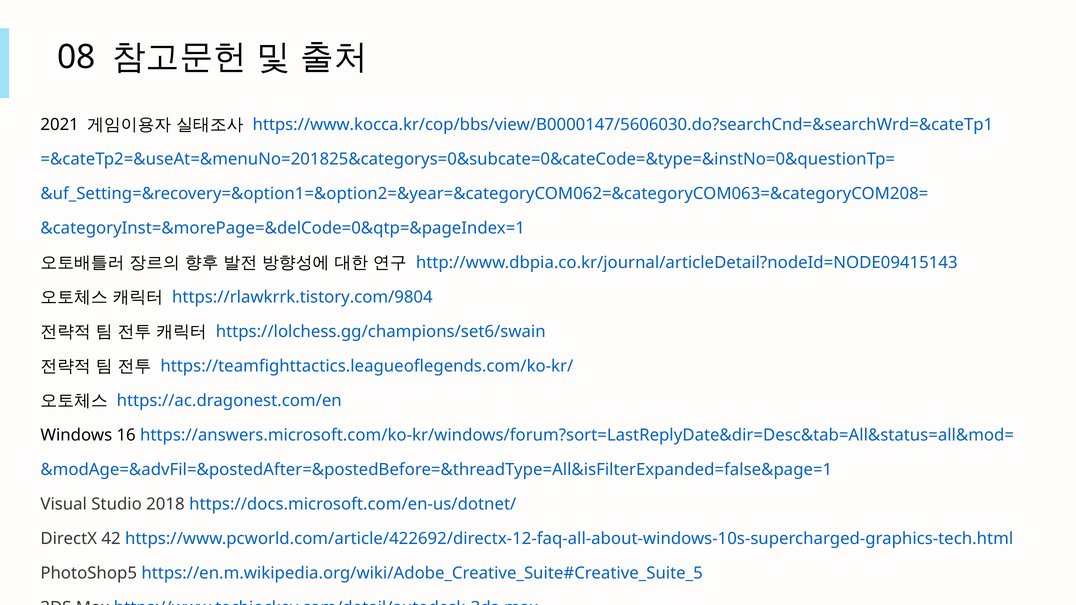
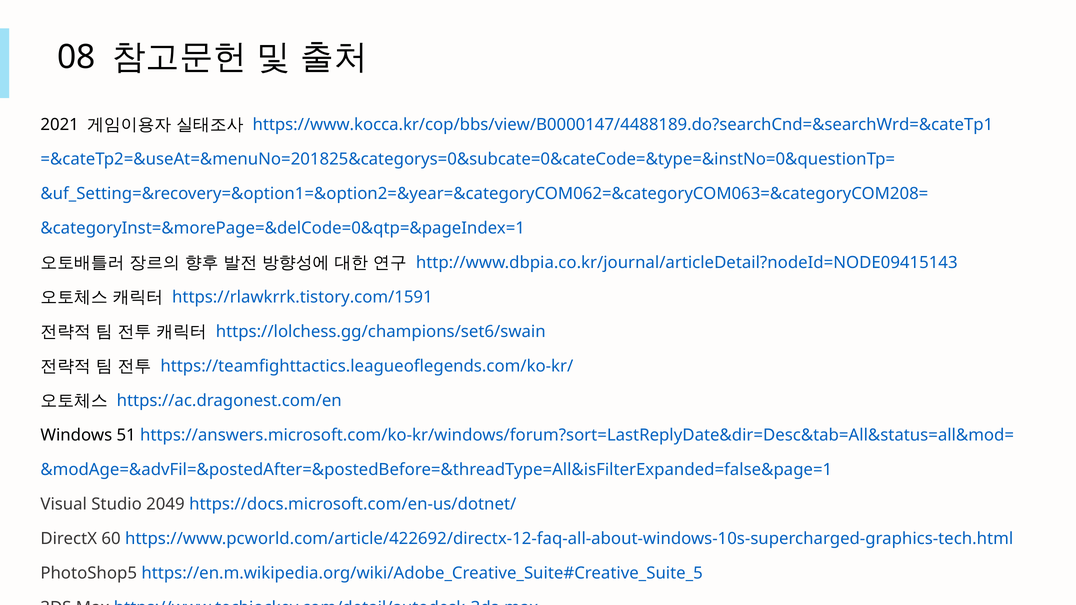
https://www.kocca.kr/cop/bbs/view/B0000147/5606030.do?searchCnd=&searchWrd=&cateTp1: https://www.kocca.kr/cop/bbs/view/B0000147/5606030.do?searchCnd=&searchWrd=&cateTp1 -> https://www.kocca.kr/cop/bbs/view/B0000147/4488189.do?searchCnd=&searchWrd=&cateTp1 (623, 125)
https://rlawkrrk.tistory.com/9804: https://rlawkrrk.tistory.com/9804 -> https://rlawkrrk.tistory.com/1591 (302, 297)
16: 16 -> 51 (126, 435)
2018: 2018 -> 2049 (165, 504)
42: 42 -> 60 (111, 539)
